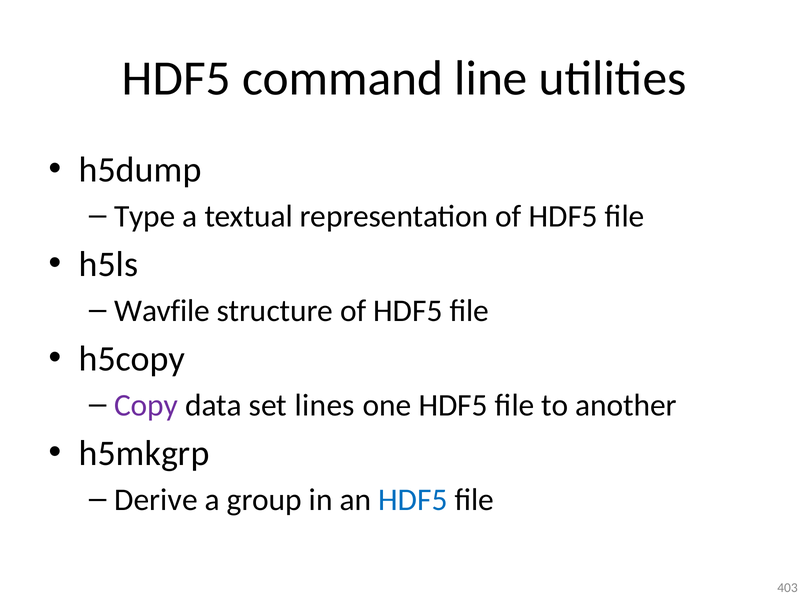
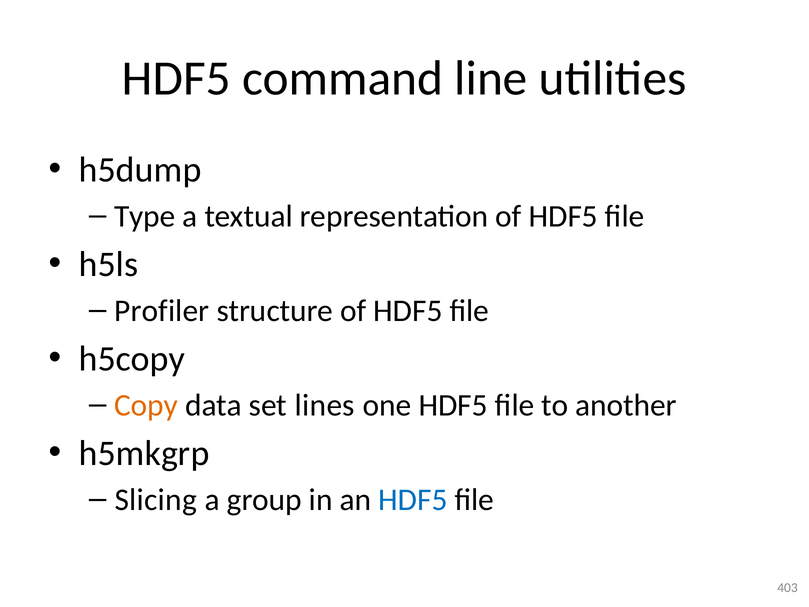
Wavfile: Wavfile -> Profiler (162, 311)
Copy colour: purple -> orange (146, 405)
Derive: Derive -> Slicing (156, 499)
